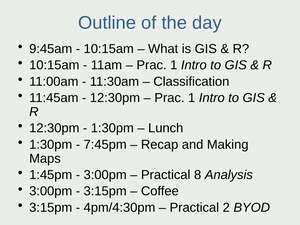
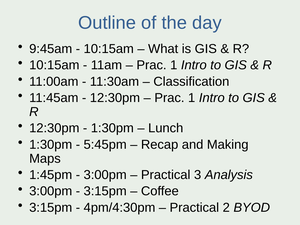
7:45pm: 7:45pm -> 5:45pm (105, 145)
8: 8 -> 3 (198, 175)
